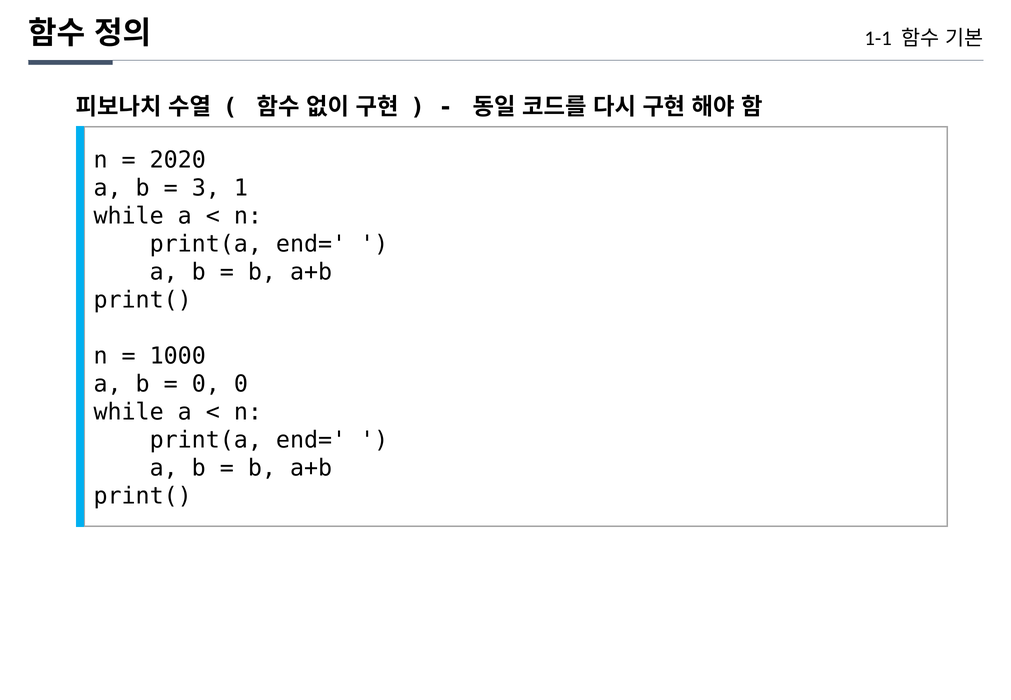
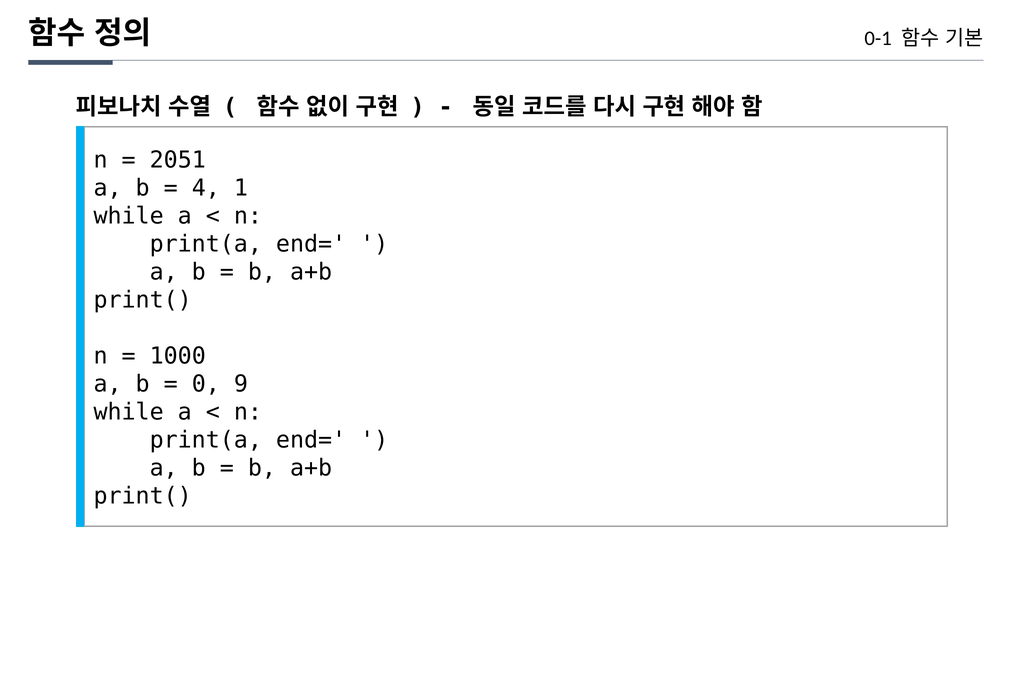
1-1: 1-1 -> 0-1 (878, 38)
2020: 2020 -> 2051 (178, 160)
3: 3 -> 4 (206, 188)
0 0: 0 -> 9 (241, 384)
